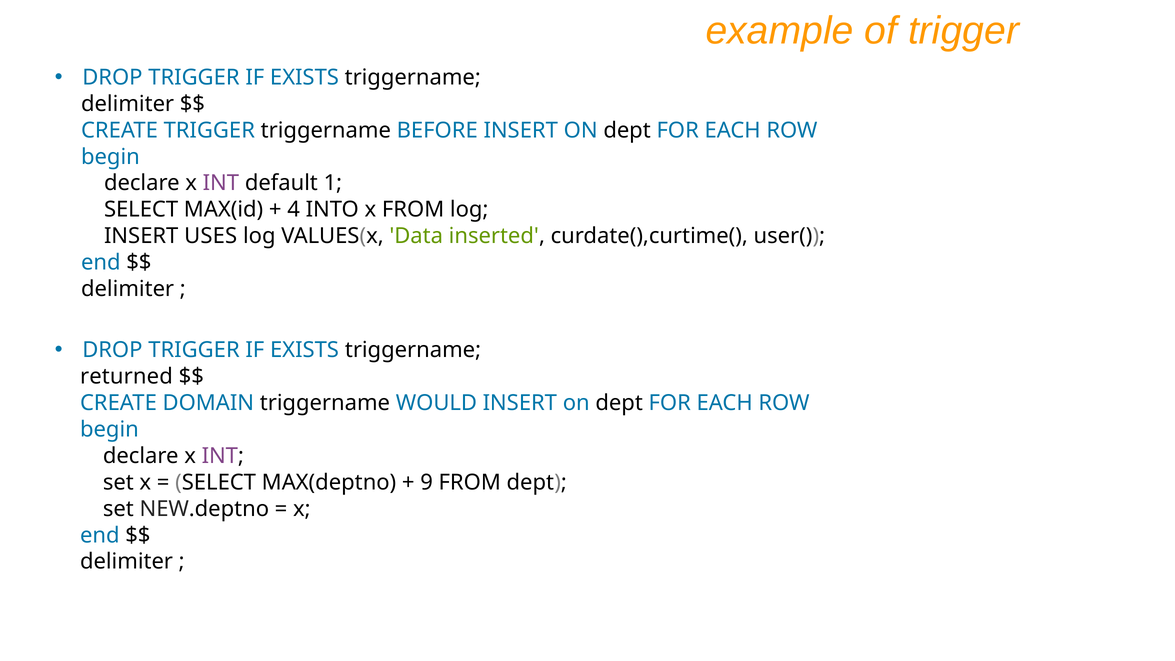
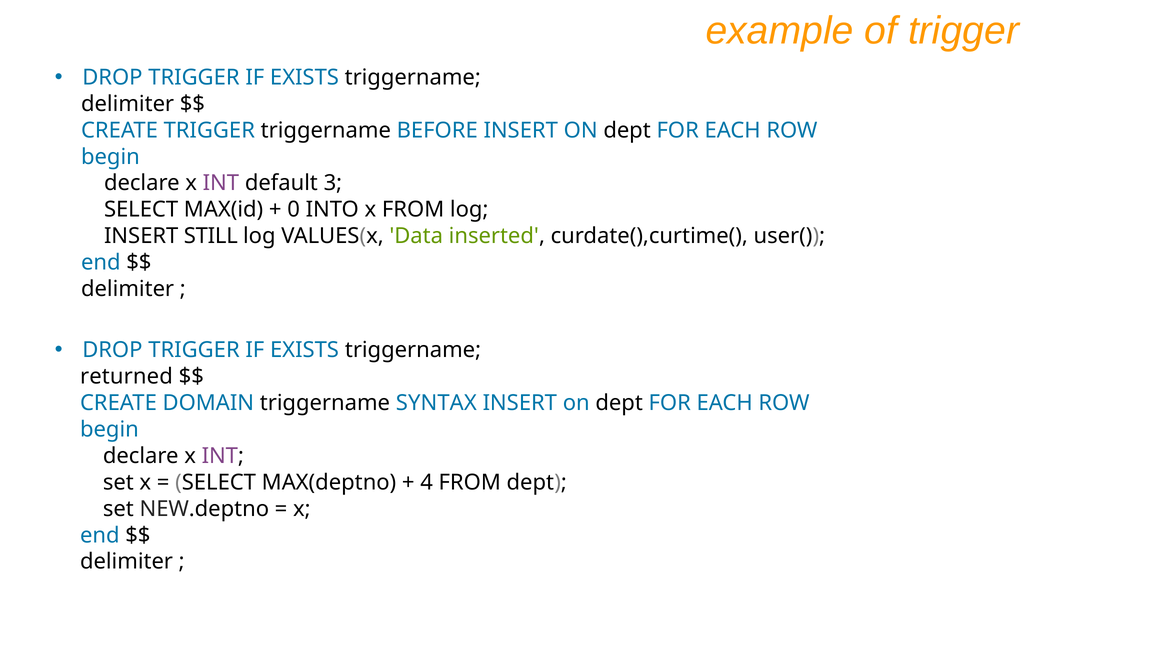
1: 1 -> 3 (333, 183)
4: 4 -> 0 (294, 210)
USES: USES -> STILL (211, 236)
WOULD: WOULD -> SYNTAX (436, 403)
9: 9 -> 4 (427, 482)
